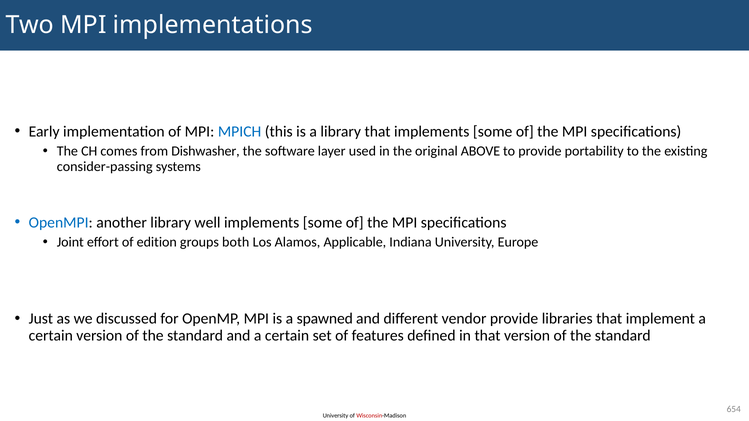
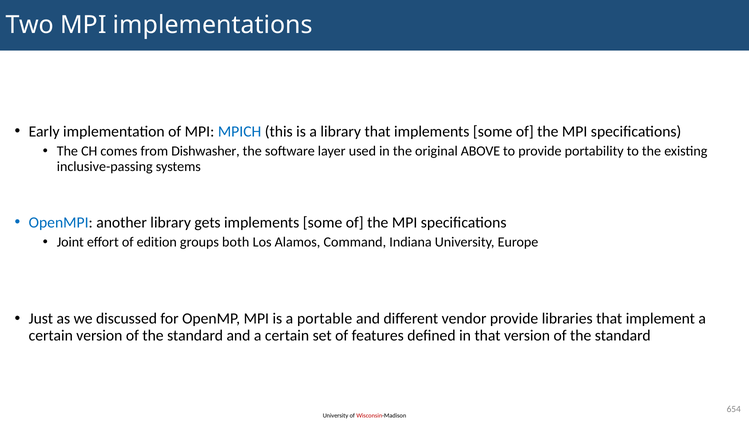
consider-passing: consider-passing -> inclusive-passing (105, 167)
well: well -> gets (208, 223)
Applicable: Applicable -> Command (355, 242)
spawned: spawned -> portable (325, 319)
